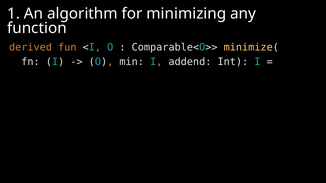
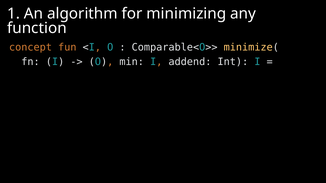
derived: derived -> concept (30, 47)
